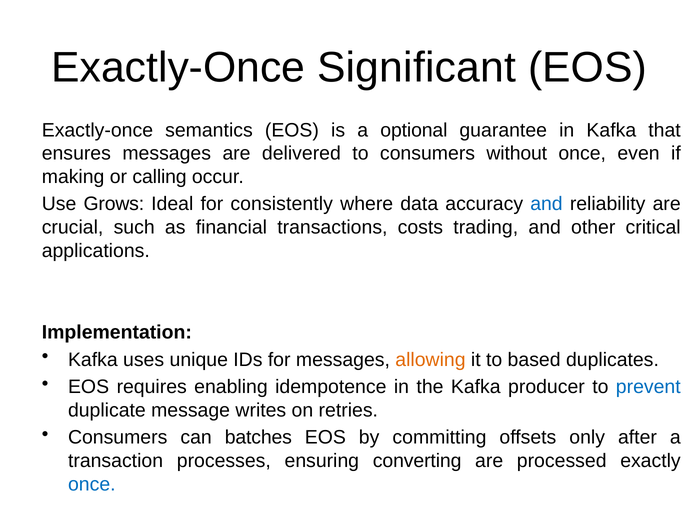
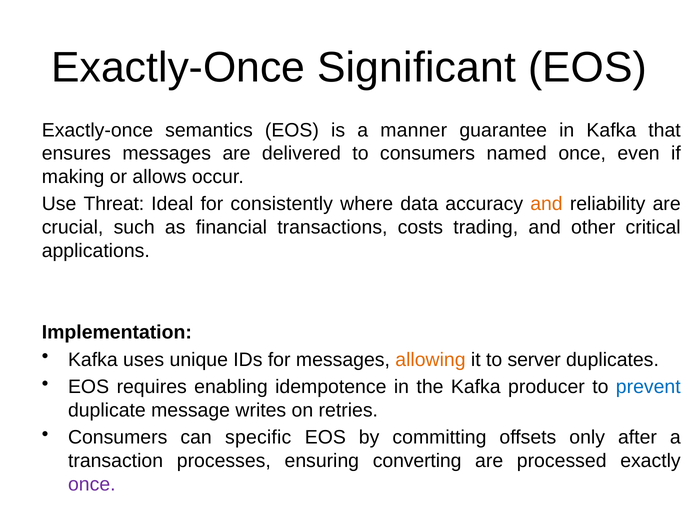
optional: optional -> manner (414, 130)
without: without -> named (517, 153)
calling: calling -> allows (159, 177)
Grows: Grows -> Threat (114, 204)
and colour: blue -> orange (546, 204)
based: based -> server (534, 359)
batches: batches -> specific (258, 437)
once colour: blue -> purple (92, 483)
